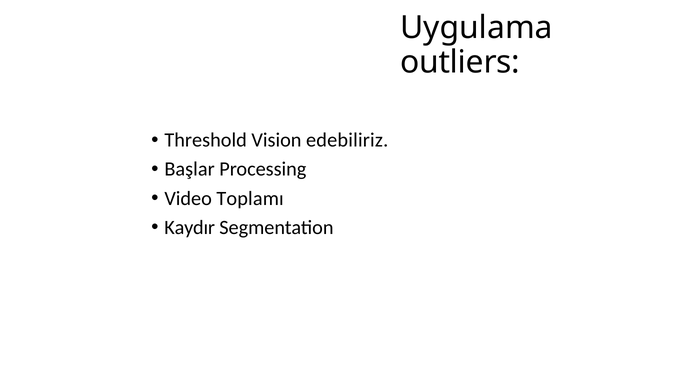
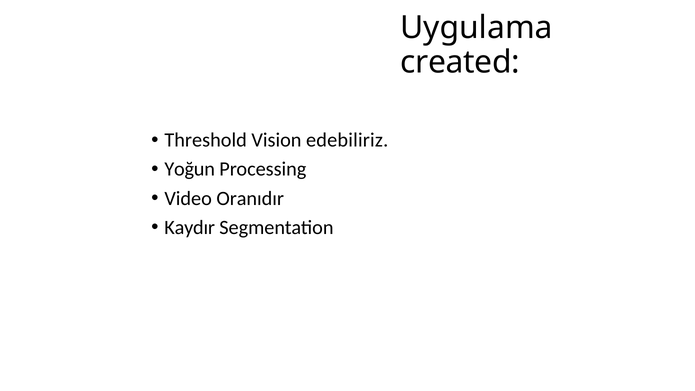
outliers: outliers -> created (460, 62)
Başlar: Başlar -> Yoğun (190, 169)
Toplamı: Toplamı -> Oranıdır (250, 198)
